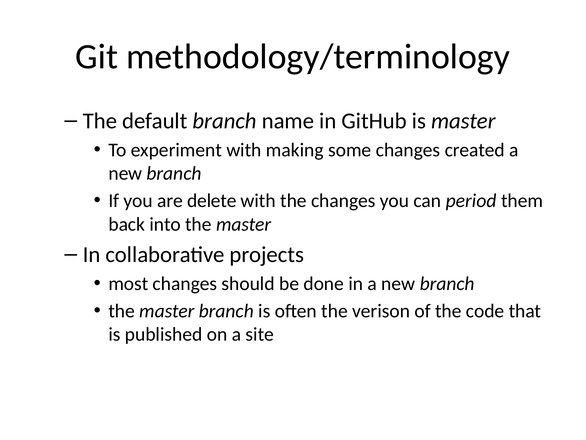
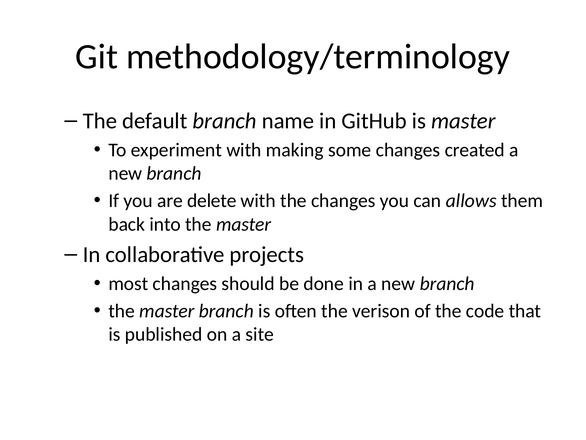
period: period -> allows (471, 201)
